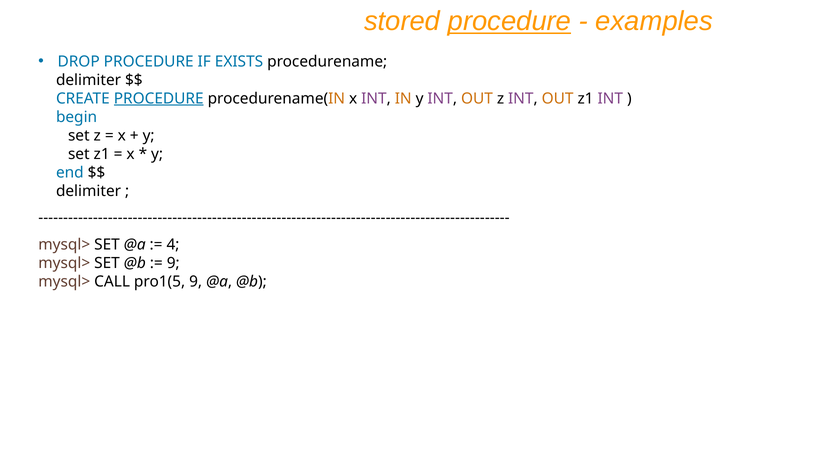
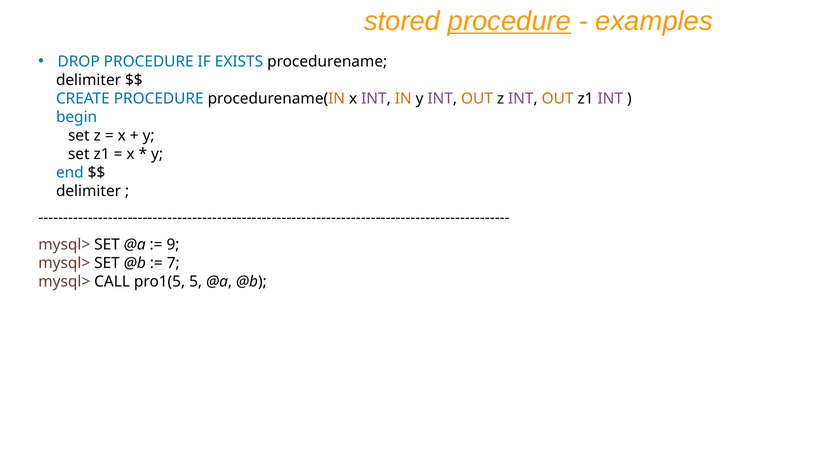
PROCEDURE underline: present -> none (159, 98)
4: 4 -> 9 (173, 244)
9: 9 -> 7 (173, 263)
pro1(5 9: 9 -> 5 (196, 281)
